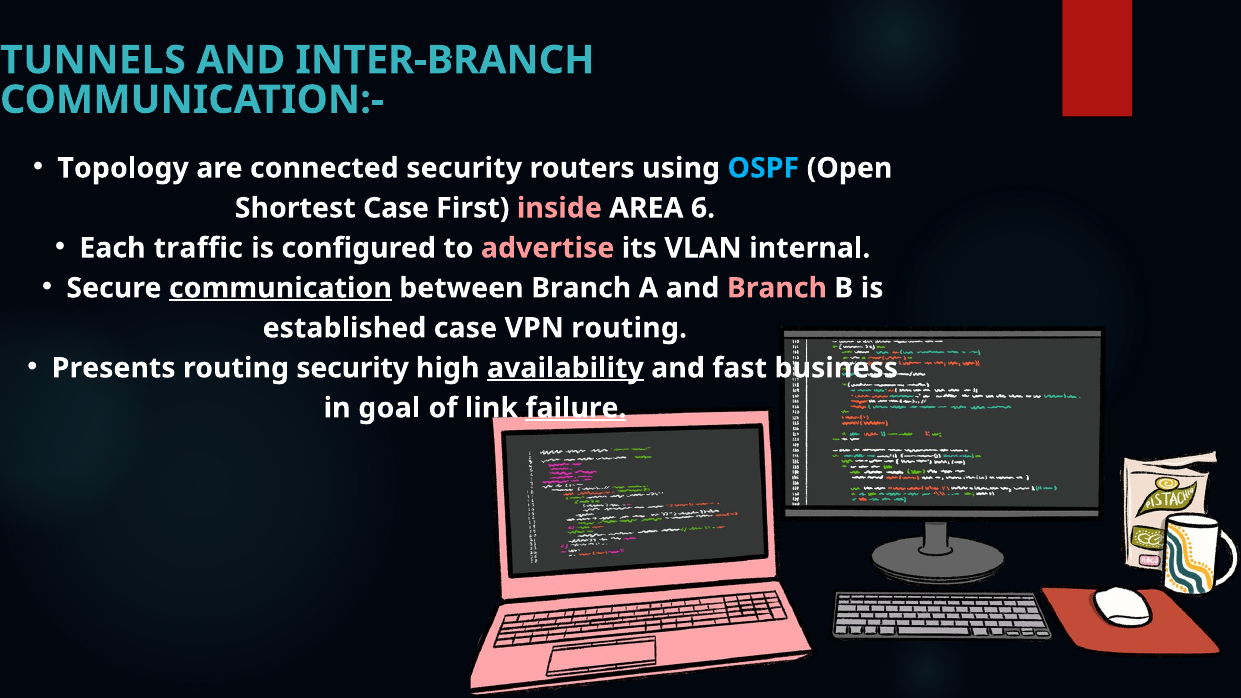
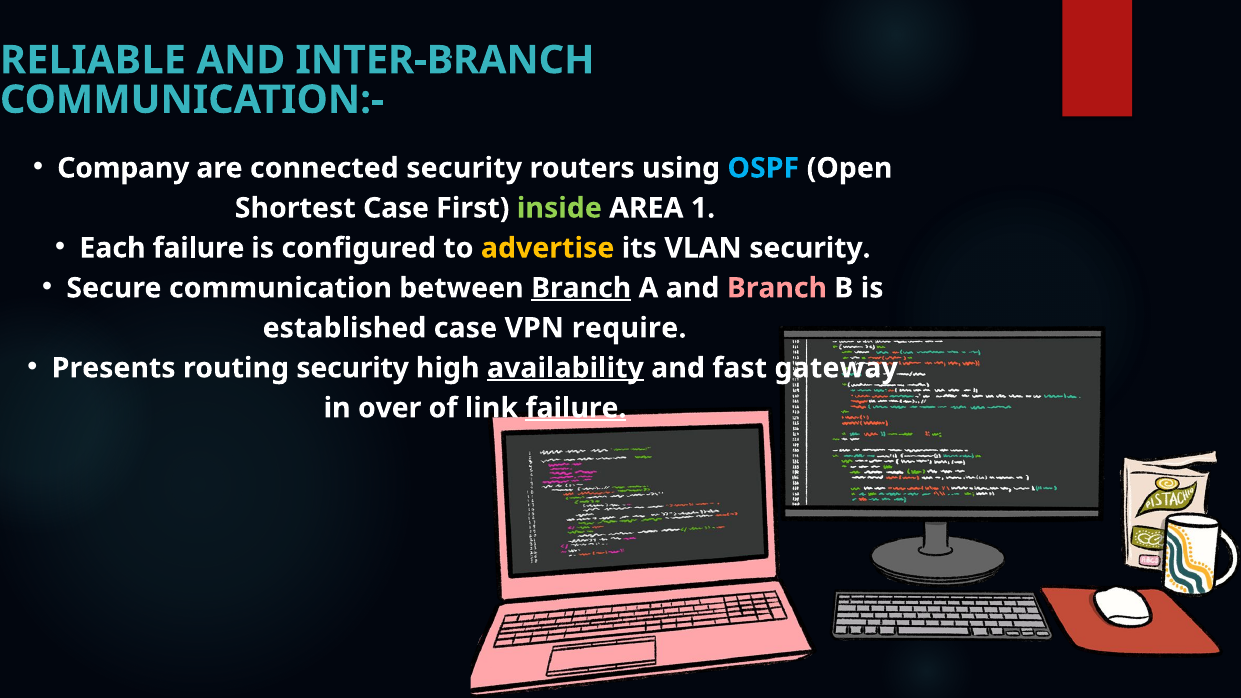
TUNNELS: TUNNELS -> RELIABLE (93, 60)
Topology: Topology -> Company (123, 168)
inside colour: pink -> light green (559, 208)
6: 6 -> 1 (703, 208)
Each traffic: traffic -> failure (199, 248)
advertise colour: pink -> yellow (548, 248)
VLAN internal: internal -> security (810, 248)
communication underline: present -> none (280, 288)
Branch underline: none -> present (581, 288)
VPN routing: routing -> require (629, 328)
business: business -> gateway (836, 368)
goal: goal -> over (390, 408)
